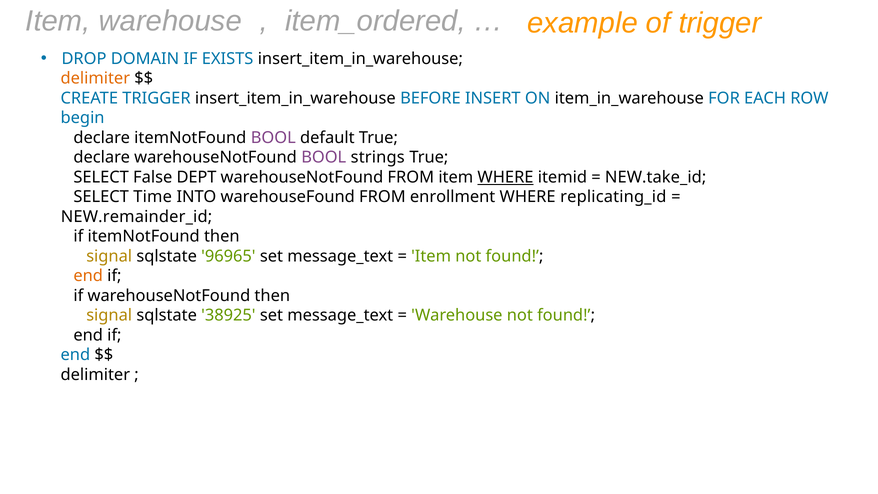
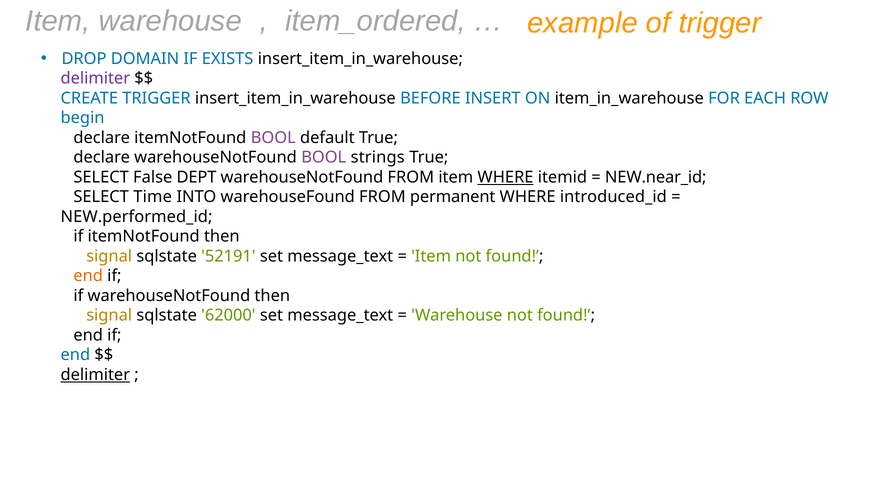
delimiter colour: orange -> purple (95, 78)
NEW.take_id: NEW.take_id -> NEW.near_id (656, 177)
enrollment: enrollment -> permanent (453, 197)
replicating_id: replicating_id -> introduced_id (613, 197)
NEW.remainder_id: NEW.remainder_id -> NEW.performed_id (137, 217)
96965: 96965 -> 52191 (228, 256)
38925: 38925 -> 62000 (228, 315)
delimiter underline: none -> present (95, 375)
